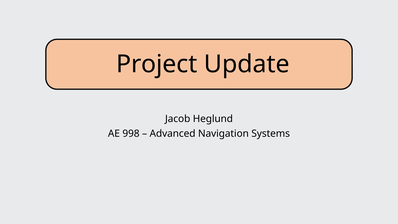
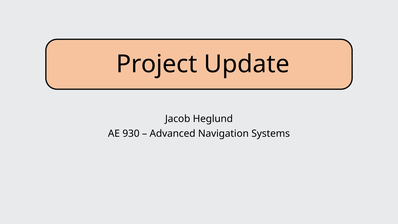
998: 998 -> 930 (131, 134)
